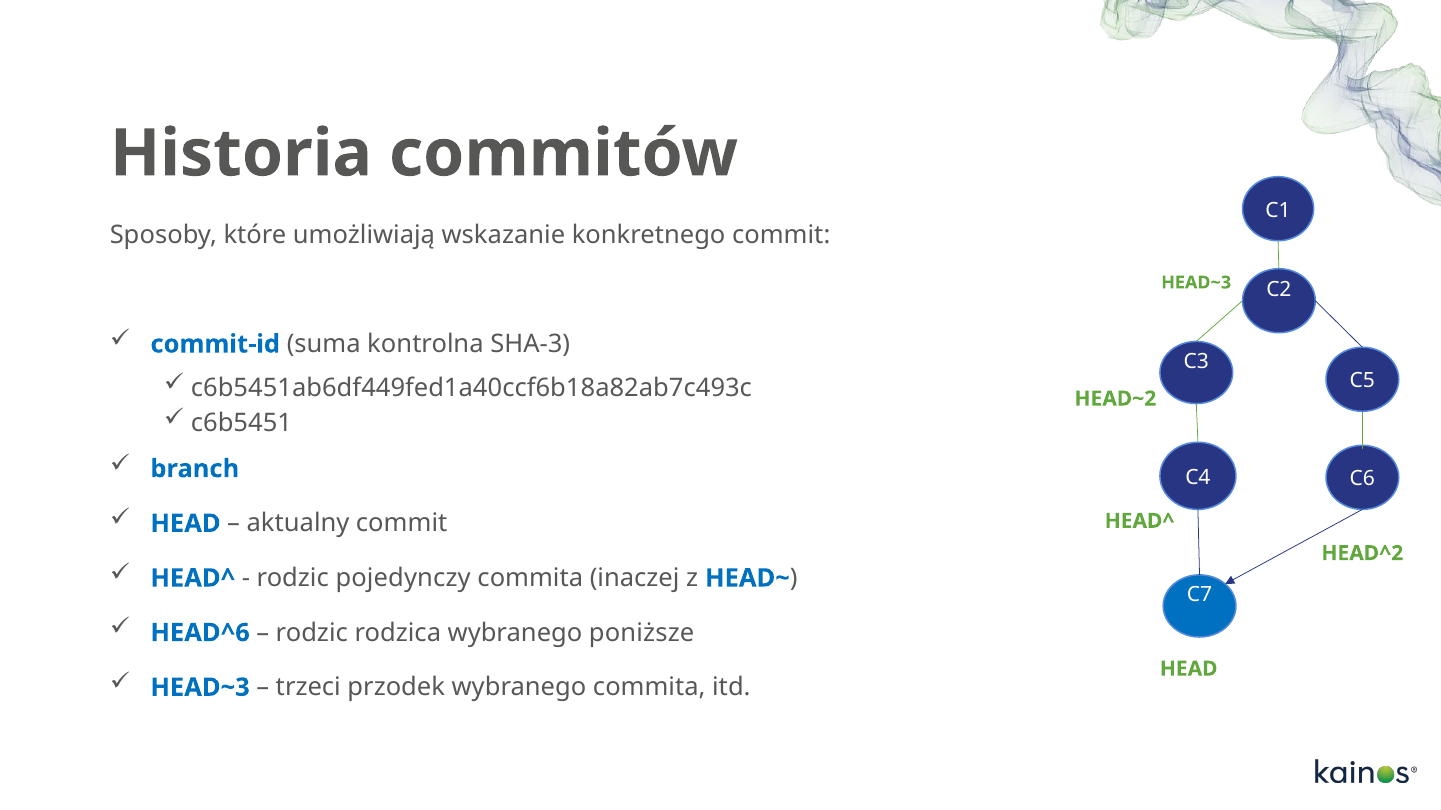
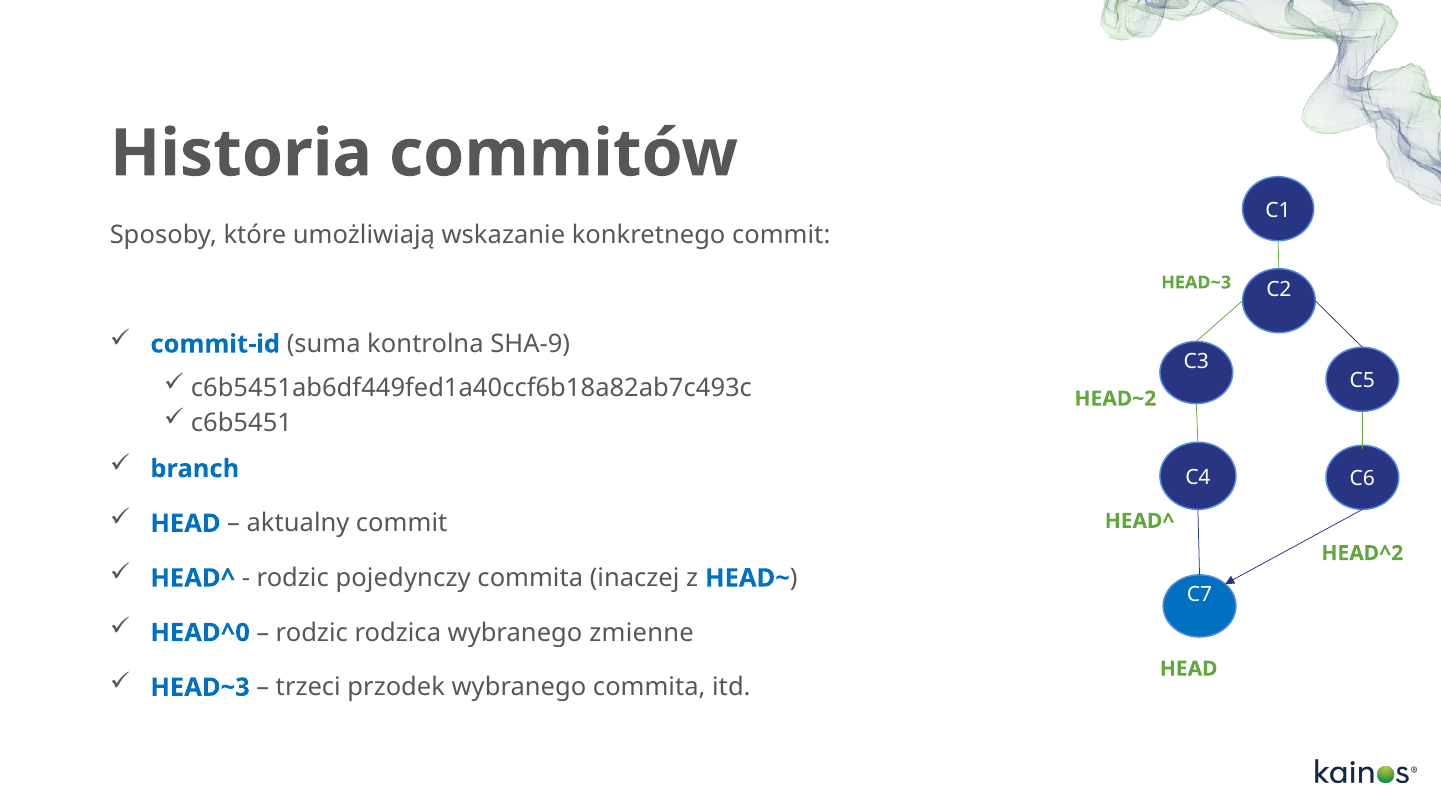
SHA-3: SHA-3 -> SHA-9 (530, 344)
HEAD^6: HEAD^6 -> HEAD^0 (200, 633)
poniższe: poniższe -> zmienne (642, 633)
